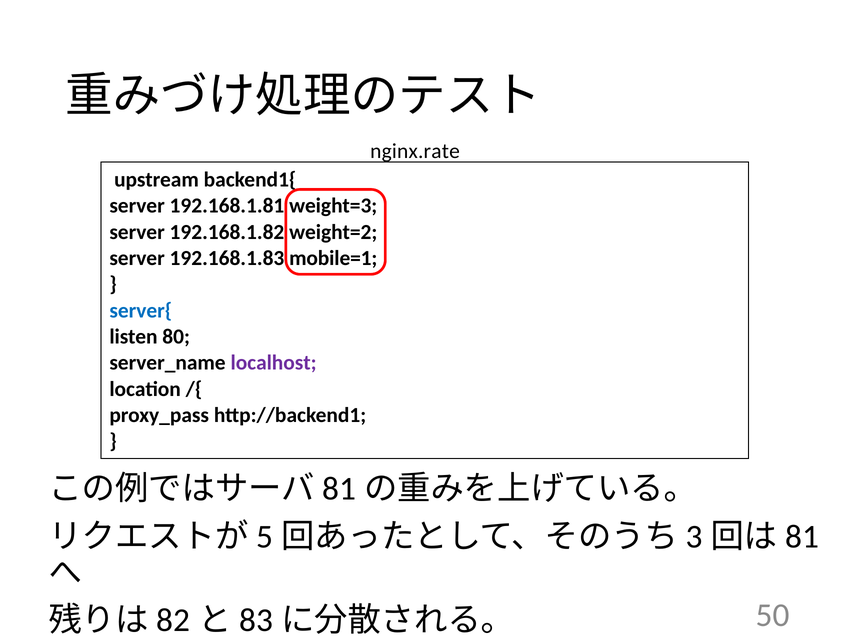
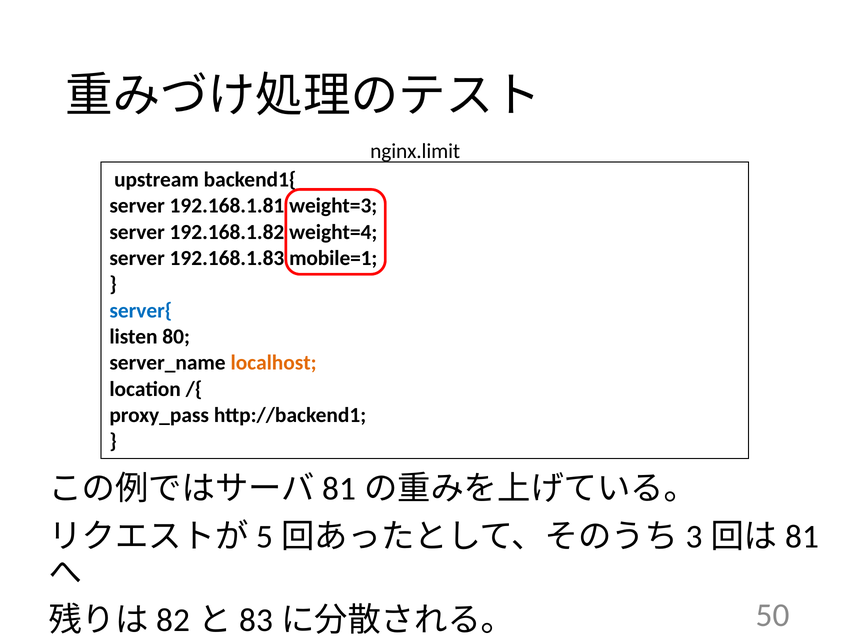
nginx.rate: nginx.rate -> nginx.limit (415, 151)
weight=2: weight=2 -> weight=4 (333, 232)
localhost colour: purple -> orange (274, 363)
